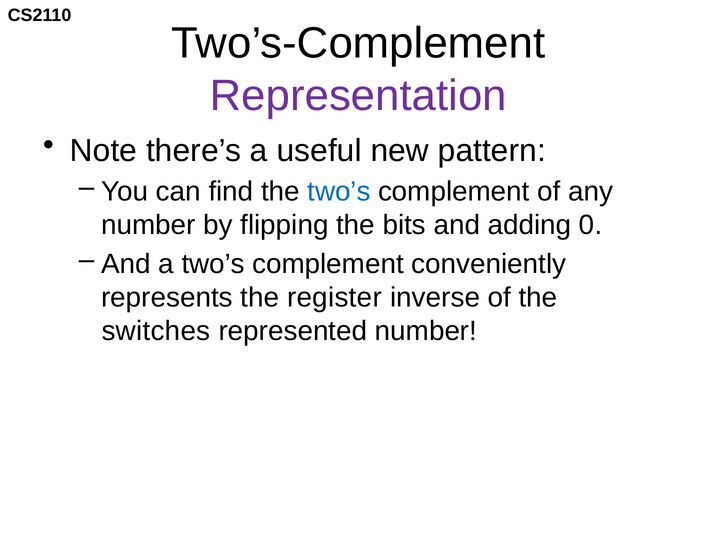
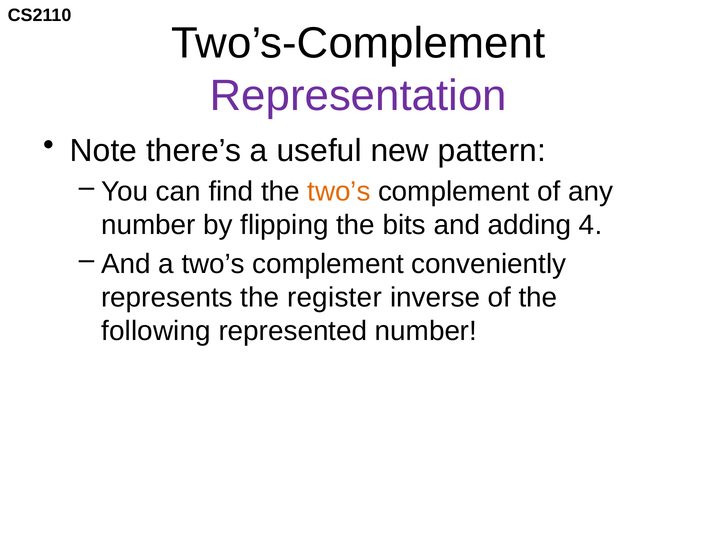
two’s colour: blue -> orange (339, 192)
0: 0 -> 4 (591, 225)
switches: switches -> following (156, 331)
